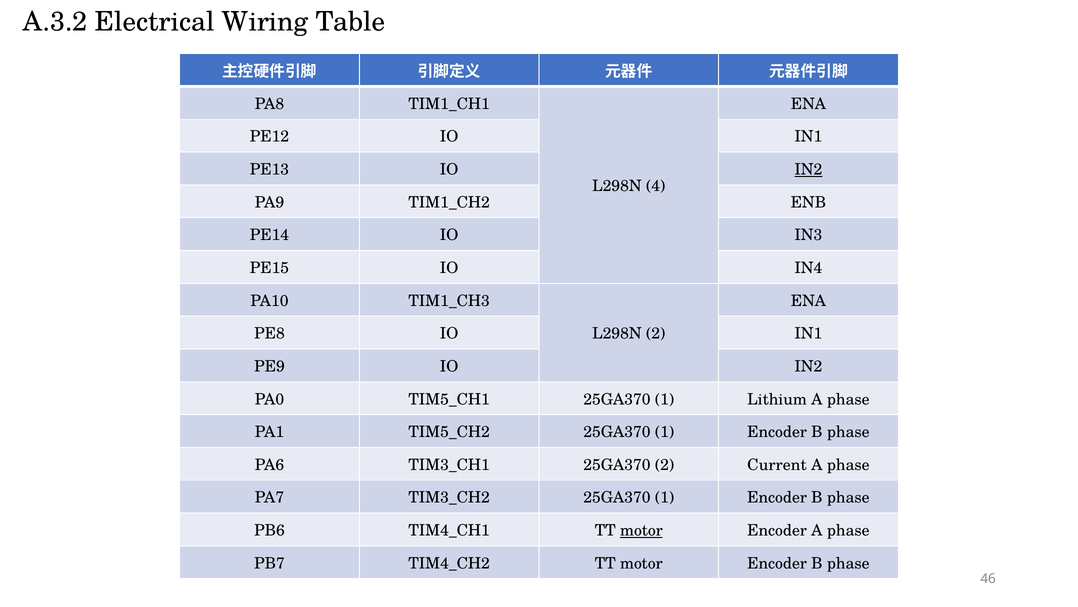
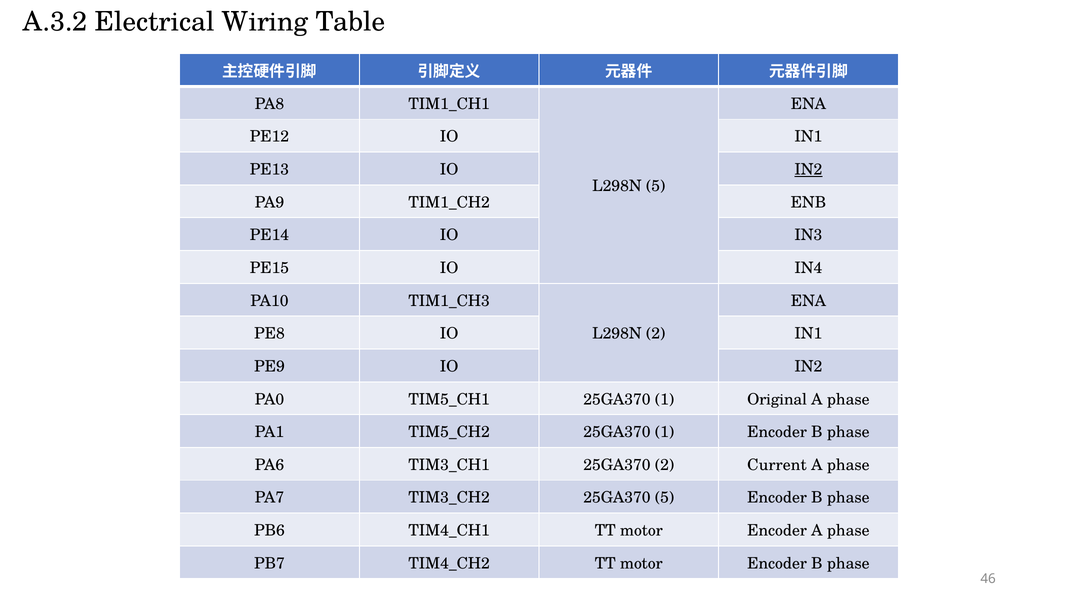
L298N 4: 4 -> 5 (656, 186)
Lithium: Lithium -> Original (777, 399)
1: 1 -> 5 (665, 497)
motor underline: present -> none (641, 530)
